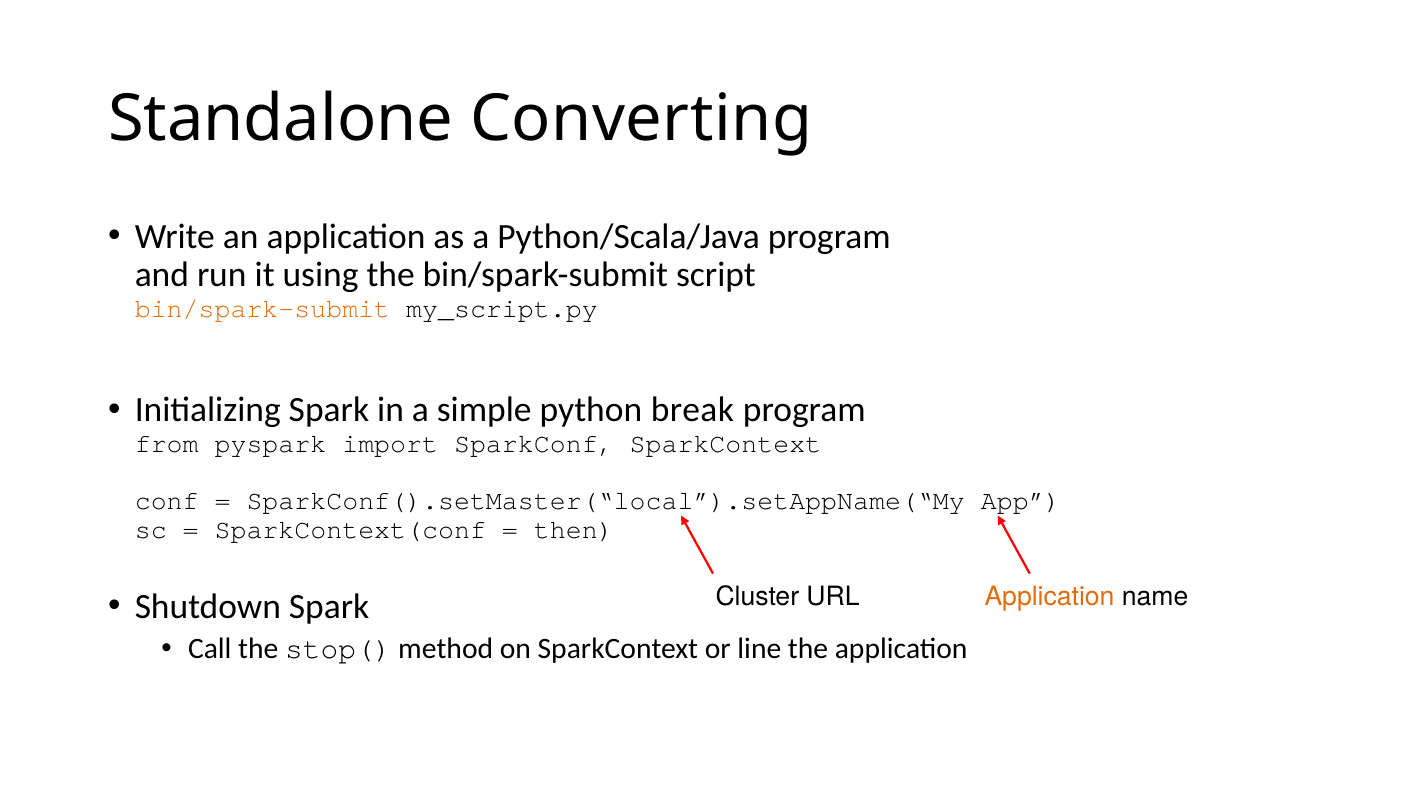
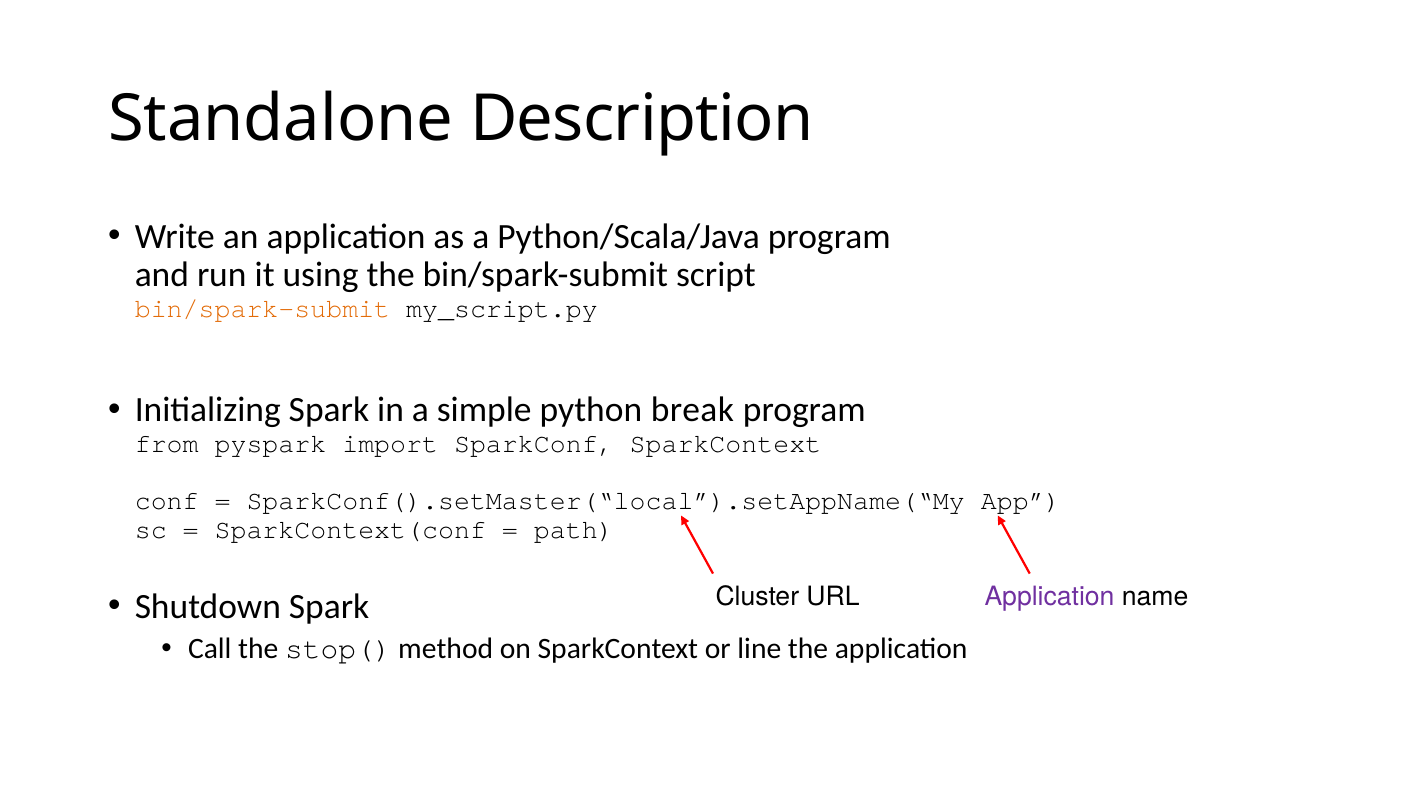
Converting: Converting -> Description (642, 119)
then: then -> path (574, 530)
Application colour: orange -> purple (1050, 597)
